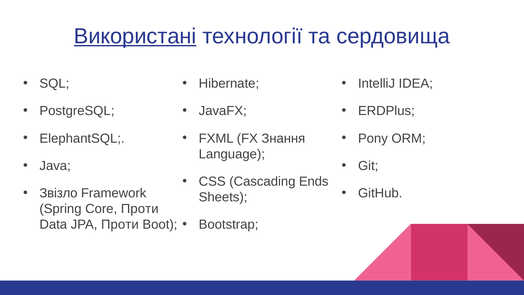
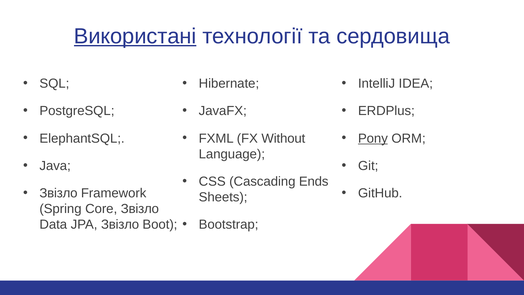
Знання: Знання -> Without (283, 138)
Pony underline: none -> present (373, 138)
Core Проти: Проти -> Звізло (140, 209)
JPA Проти: Проти -> Звізло (120, 224)
